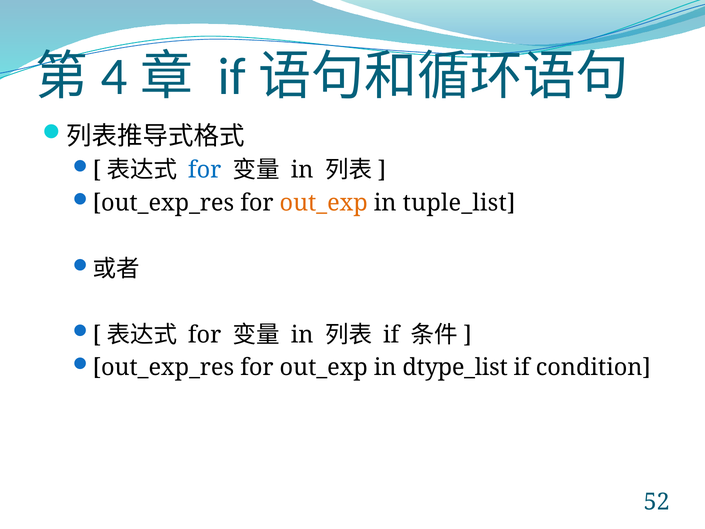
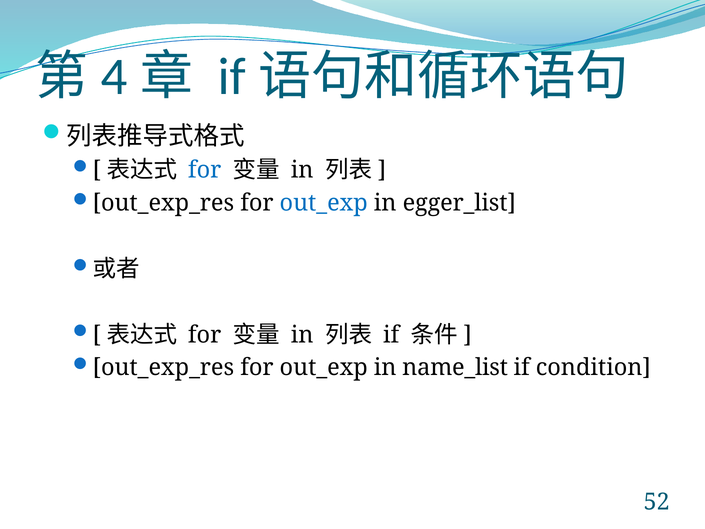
out_exp colour: orange -> blue (324, 203)
tuple_list: tuple_list -> egger_list (459, 203)
dtype_list: dtype_list -> name_list (455, 368)
